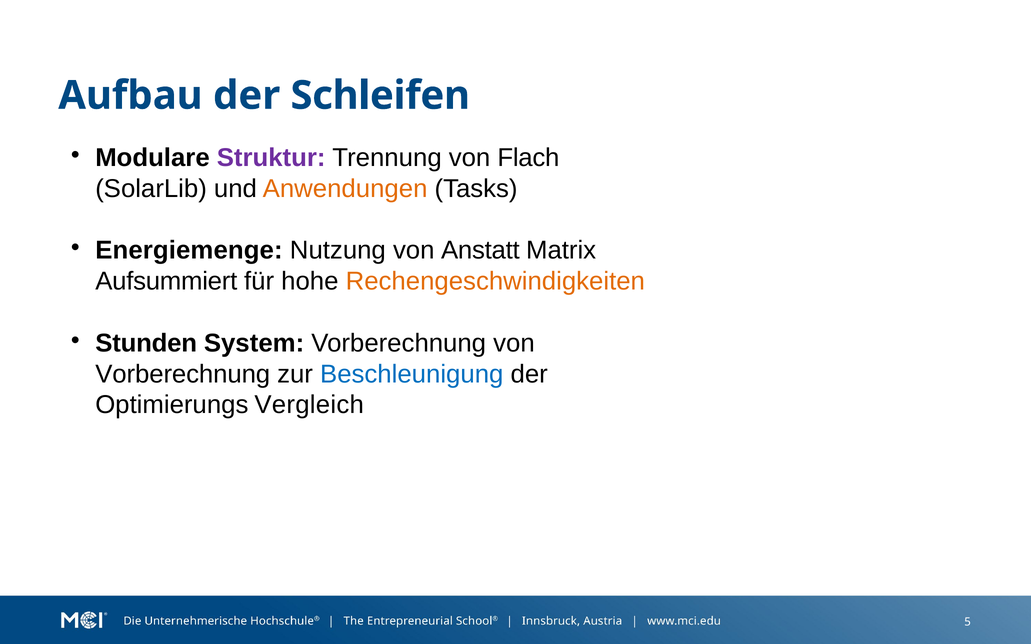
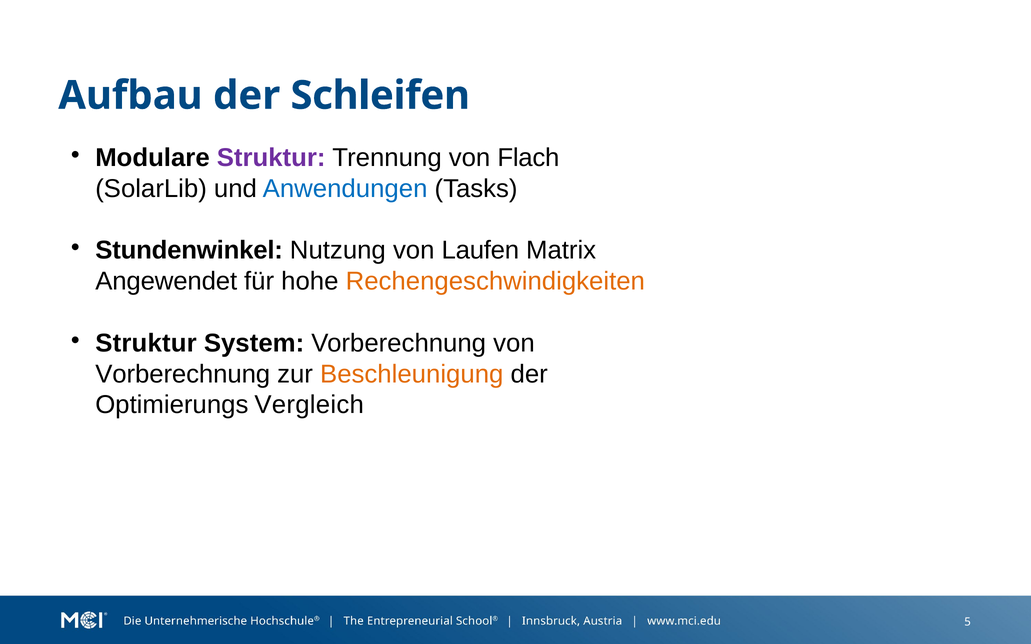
Anwendungen colour: orange -> blue (345, 189)
Energiemenge: Energiemenge -> Stundenwinkel (189, 251)
Anstatt: Anstatt -> Laufen (480, 251)
Aufsummiert: Aufsummiert -> Angewendet (166, 281)
Stunden: Stunden -> Struktur (146, 343)
Beschleunigung colour: blue -> orange (412, 374)
